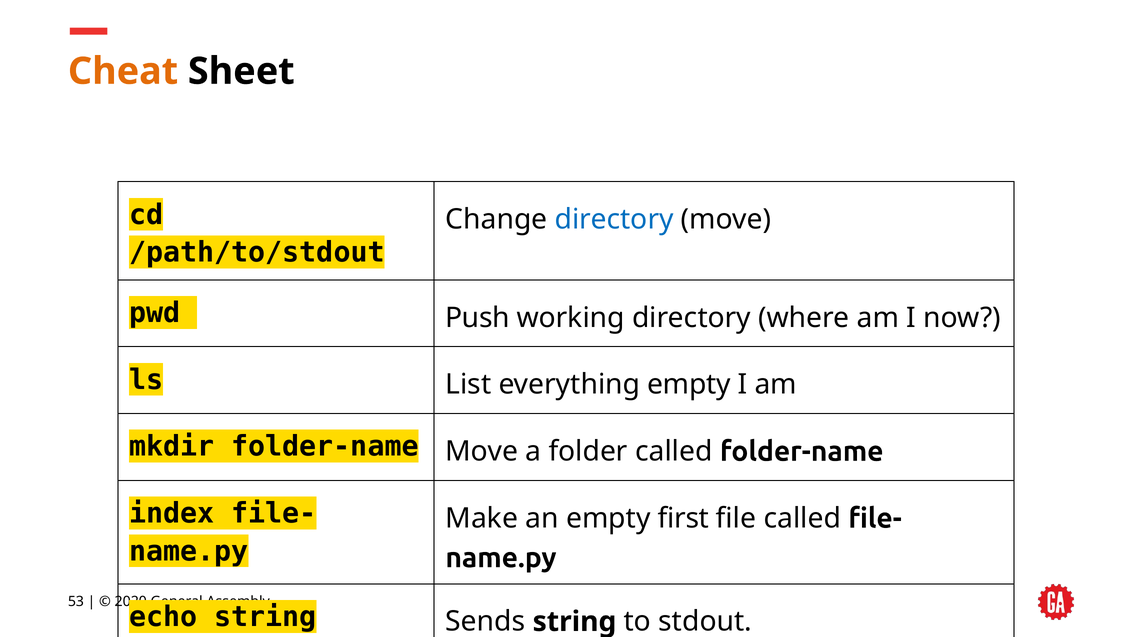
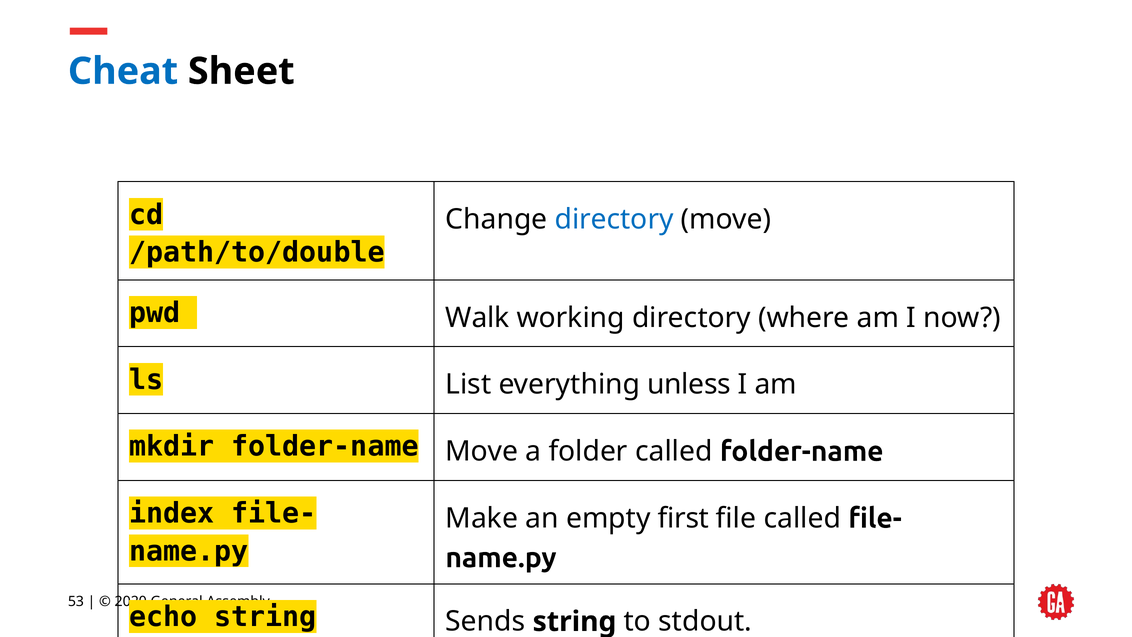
Cheat colour: orange -> blue (123, 71)
/path/to/stdout: /path/to/stdout -> /path/to/double (257, 252)
Push: Push -> Walk (477, 318)
everything empty: empty -> unless (689, 384)
